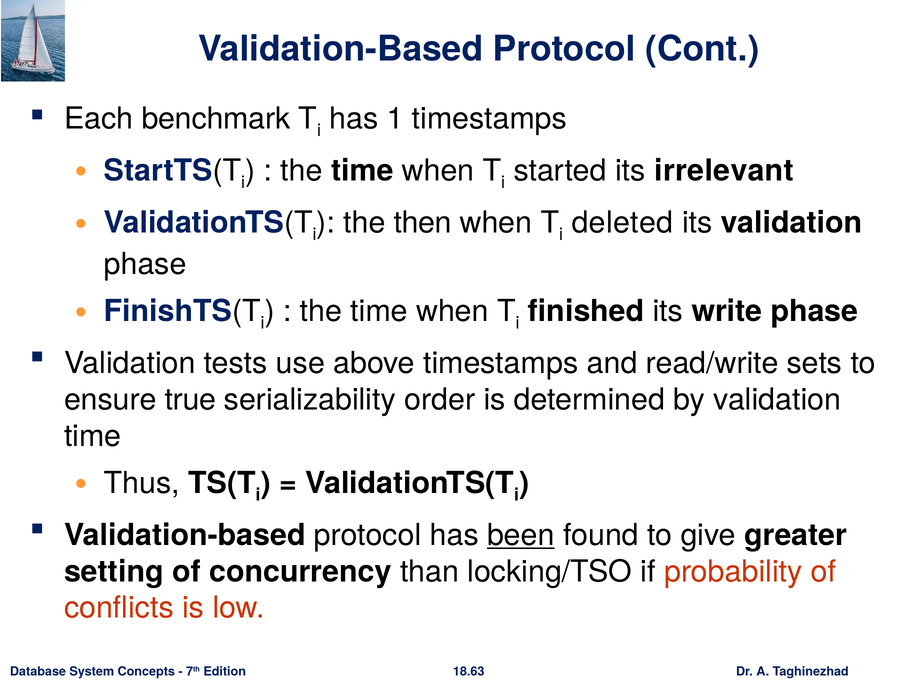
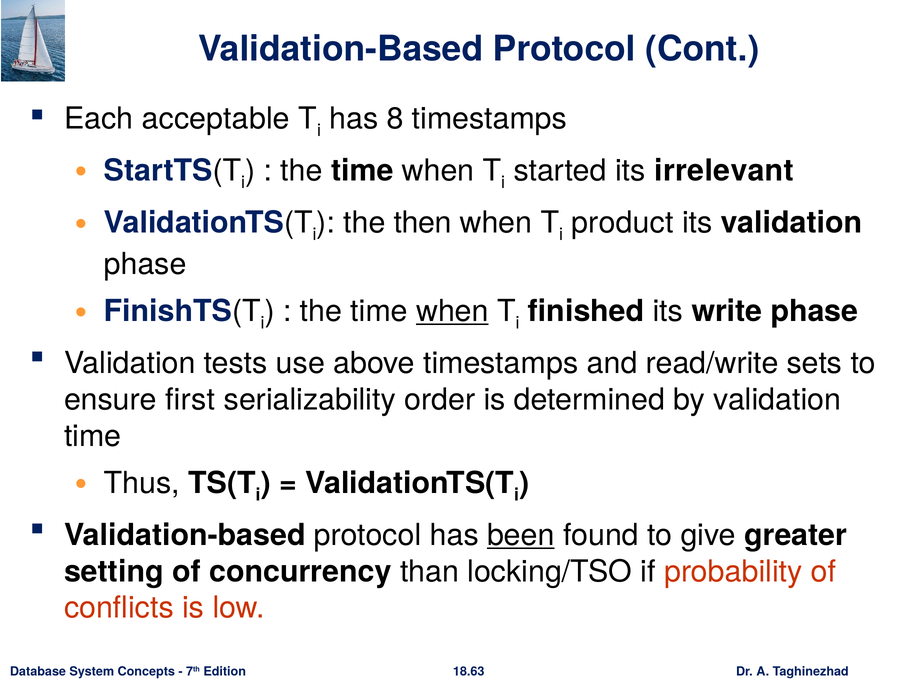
benchmark: benchmark -> acceptable (216, 119)
1: 1 -> 8 (395, 119)
deleted: deleted -> product (622, 223)
when underline: none -> present (452, 311)
true: true -> first (190, 400)
